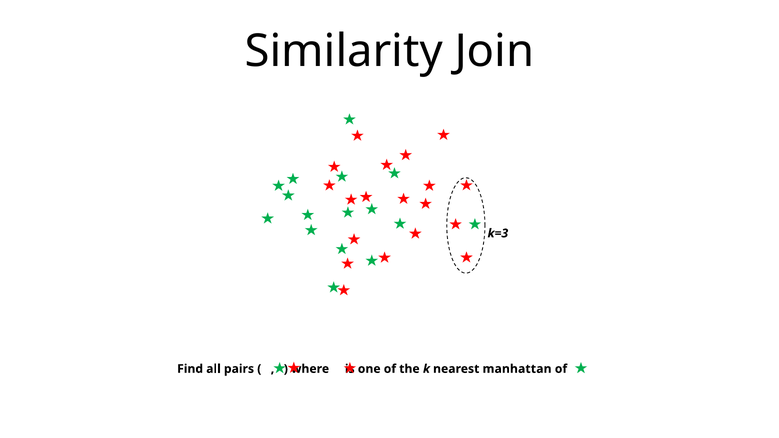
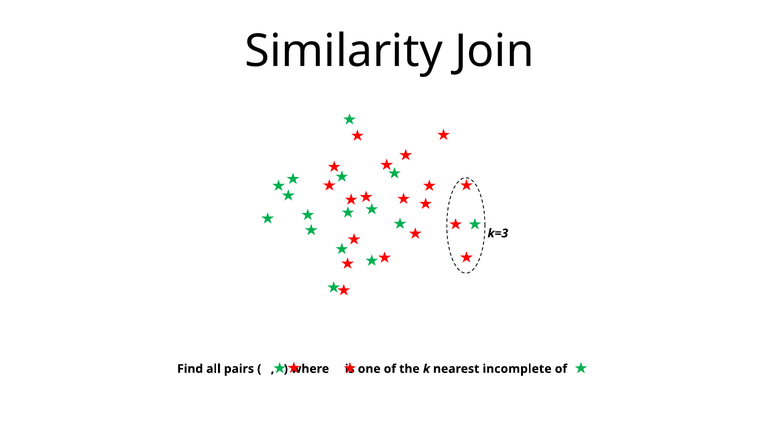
manhattan: manhattan -> incomplete (517, 369)
